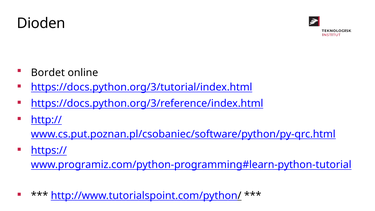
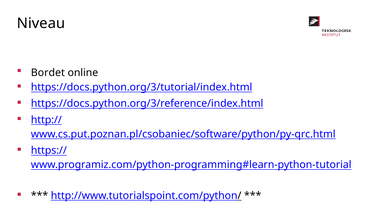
Dioden: Dioden -> Niveau (41, 23)
